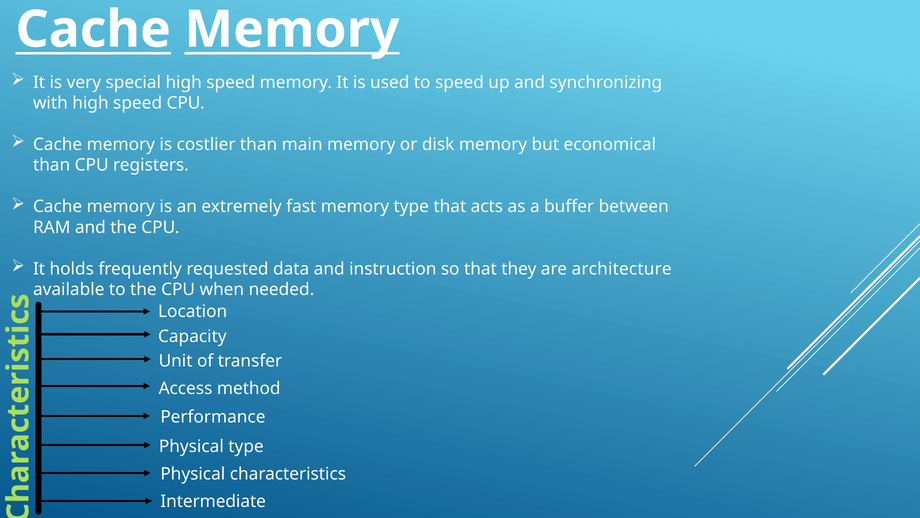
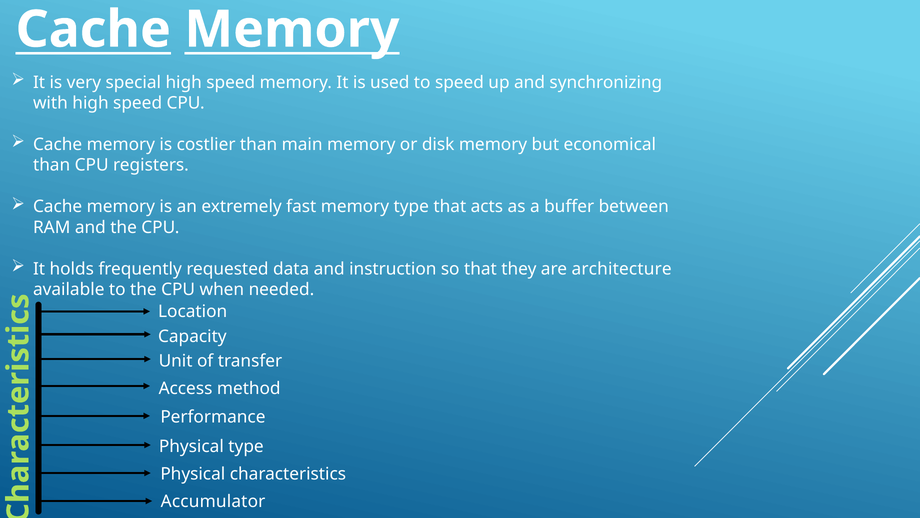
Intermediate: Intermediate -> Accumulator (213, 501)
